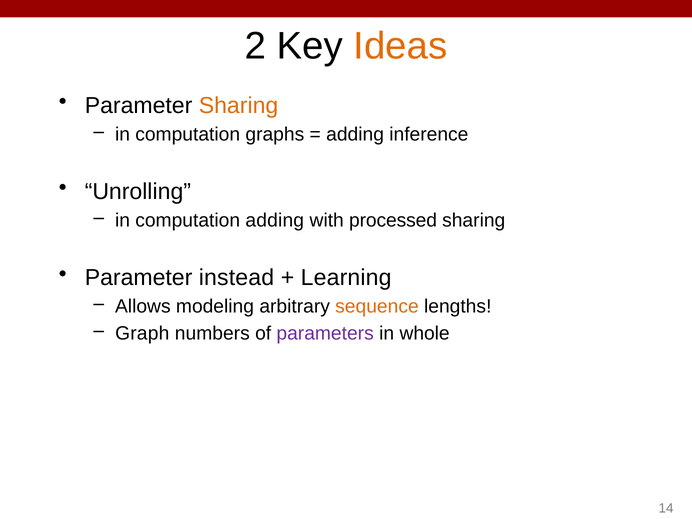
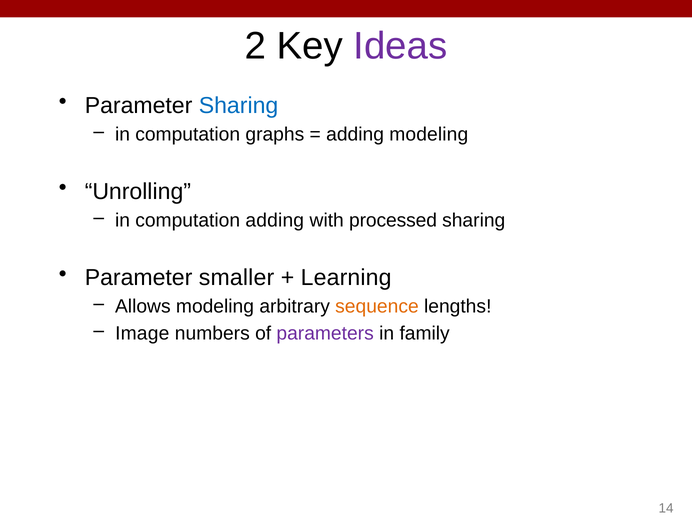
Ideas colour: orange -> purple (400, 46)
Sharing colour: orange -> blue (239, 105)
adding inference: inference -> modeling (429, 134)
instead: instead -> smaller (236, 278)
Graph: Graph -> Image (142, 334)
whole: whole -> family (425, 334)
